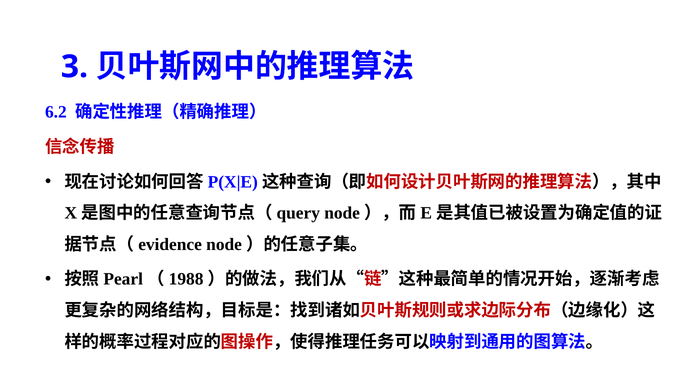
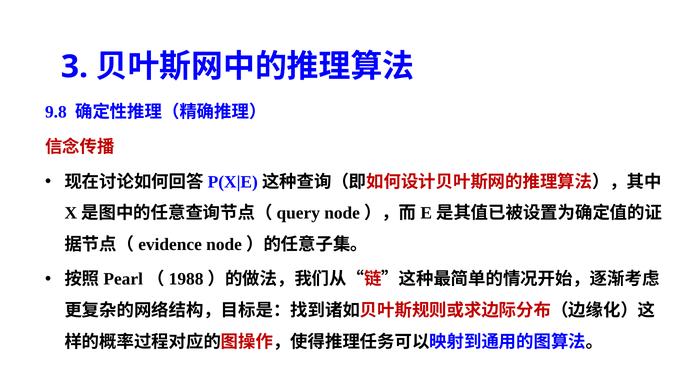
6.2: 6.2 -> 9.8 (56, 112)
